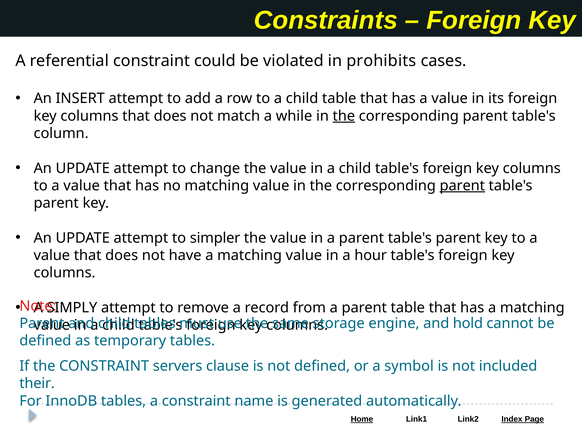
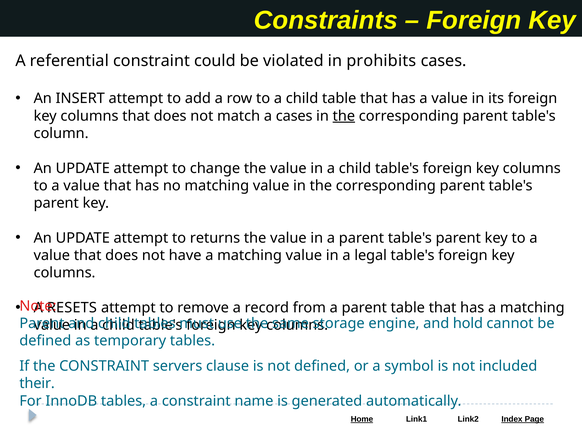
a while: while -> cases (294, 116)
parent underline: present -> none (462, 186)
simpler: simpler -> returns (215, 238)
hour: hour -> legal (371, 256)
SIMPLY: SIMPLY -> RESETS (72, 308)
